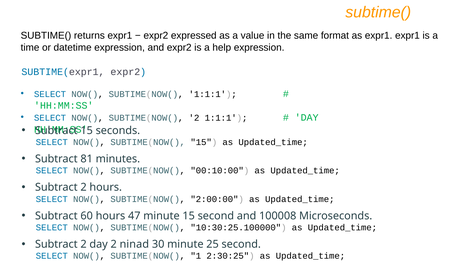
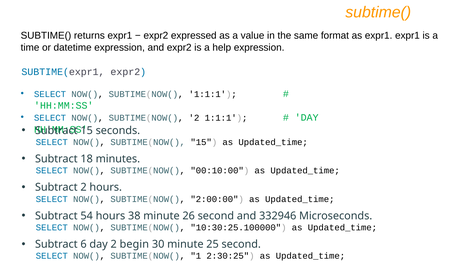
81: 81 -> 18 (87, 159)
60: 60 -> 54 (87, 216)
47: 47 -> 38 (134, 216)
minute 15: 15 -> 26 (189, 216)
100008: 100008 -> 332946 (278, 216)
2: 2 -> 6 (84, 244)
ninad: ninad -> begin (134, 244)
